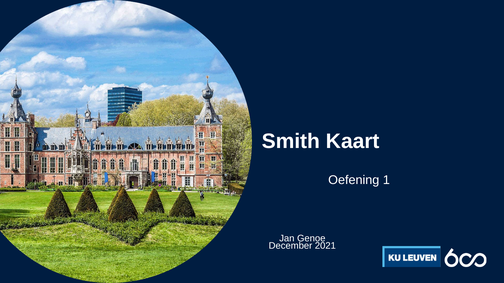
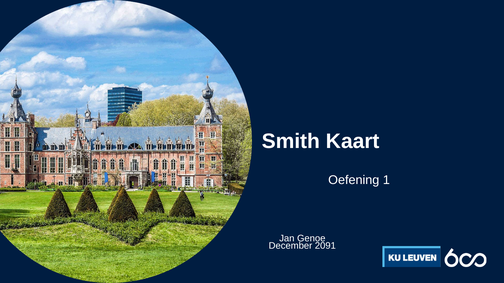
2021: 2021 -> 2091 (325, 246)
